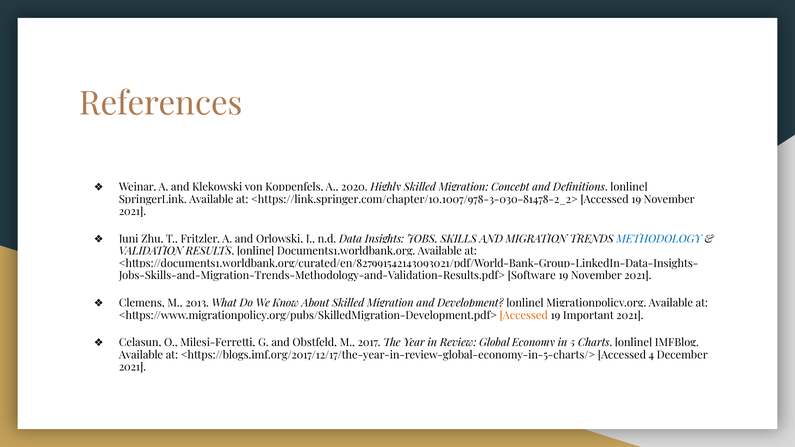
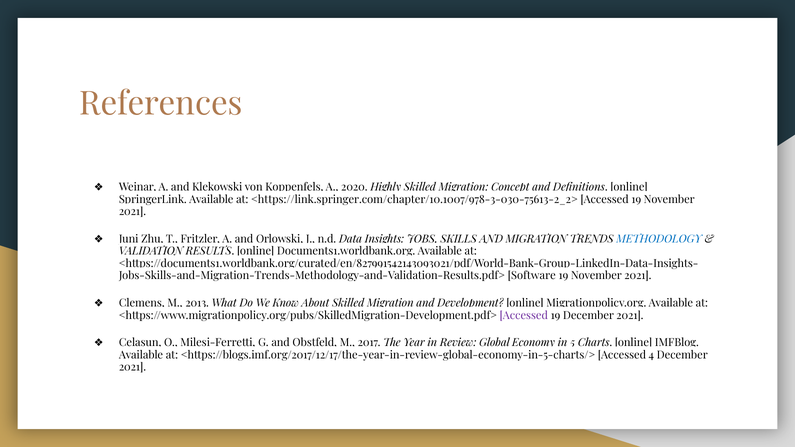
<https://link.springer.com/chapter/10.1007/978-3-030-81478-2_2>: <https://link.springer.com/chapter/10.1007/978-3-030-81478-2_2> -> <https://link.springer.com/chapter/10.1007/978-3-030-75613-2_2> (414, 200)
Accessed colour: orange -> purple (524, 316)
19 Important: Important -> December (588, 316)
